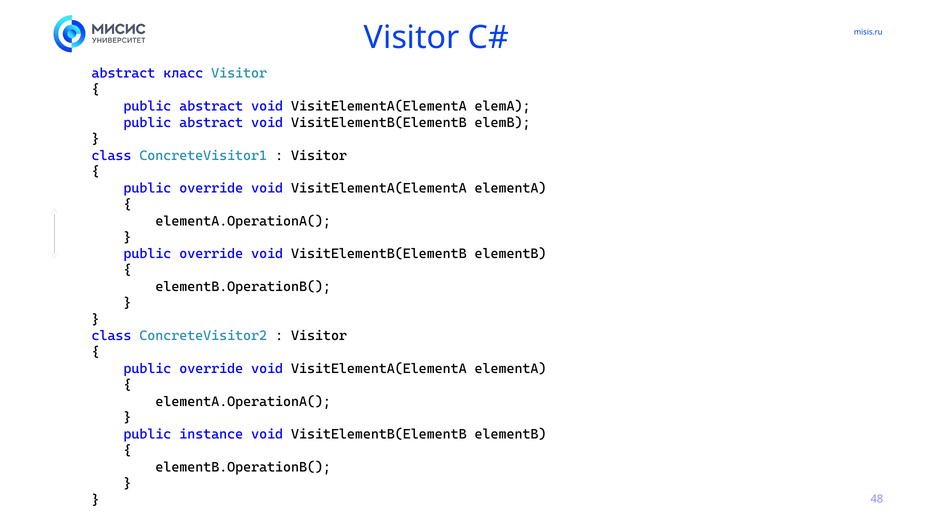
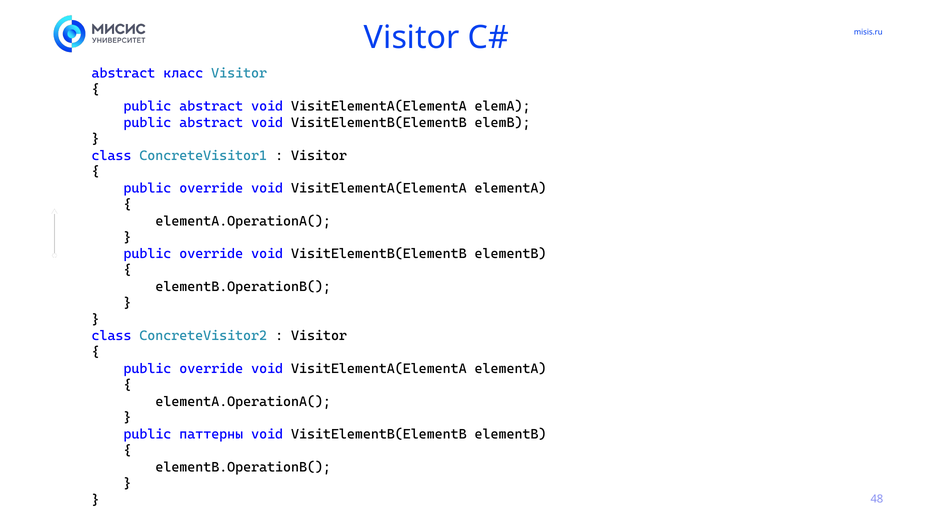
instance: instance -> паттерны (211, 434)
